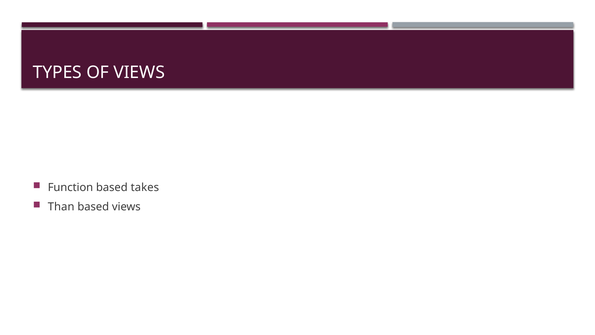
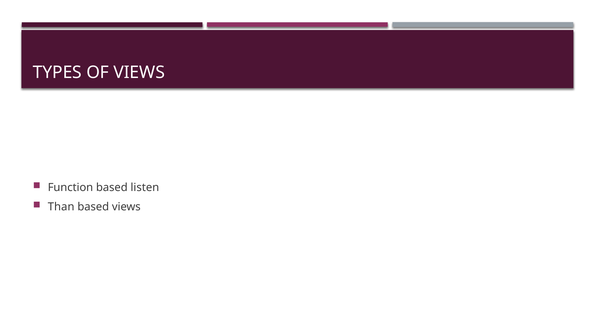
takes: takes -> listen (145, 187)
